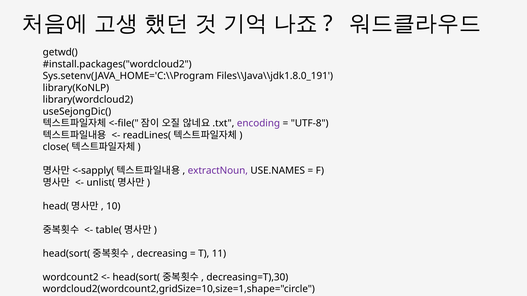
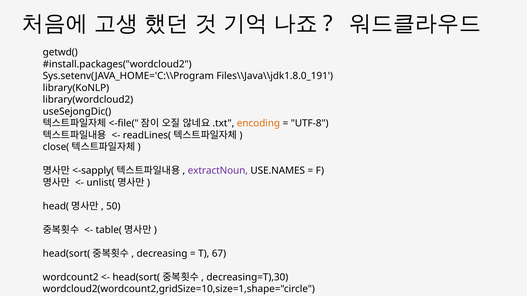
encoding colour: purple -> orange (258, 123)
10: 10 -> 50 (113, 206)
11: 11 -> 67 (219, 254)
